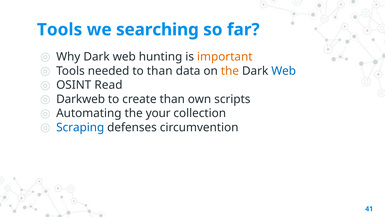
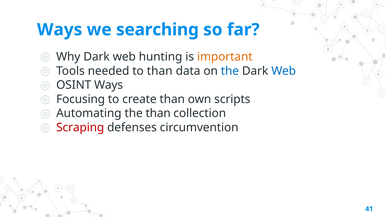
Tools: Tools -> Ways (60, 30)
the colour: orange -> blue (230, 71)
OSINT Read: Read -> Ways (109, 85)
Darkweb: Darkweb -> Focusing (81, 99)
the your: your -> than (158, 113)
Scraping colour: blue -> red (80, 127)
